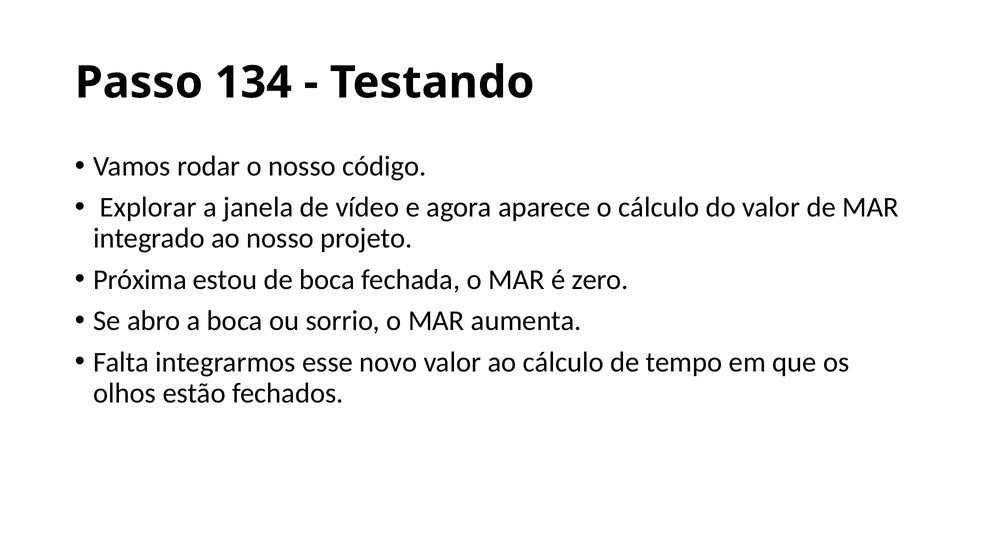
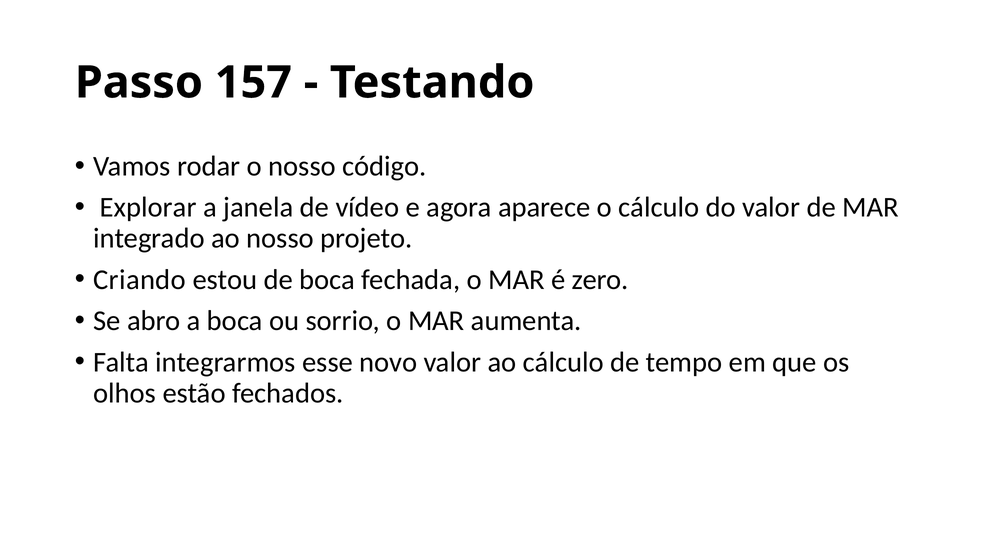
134: 134 -> 157 (253, 82)
Próxima: Próxima -> Criando (140, 279)
